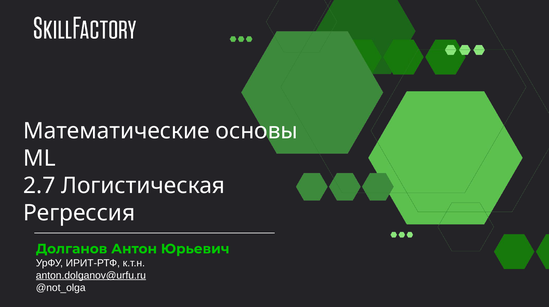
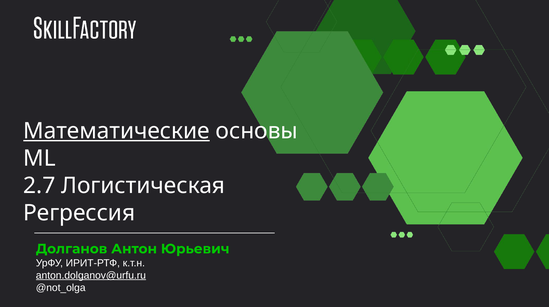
Математические underline: none -> present (117, 131)
